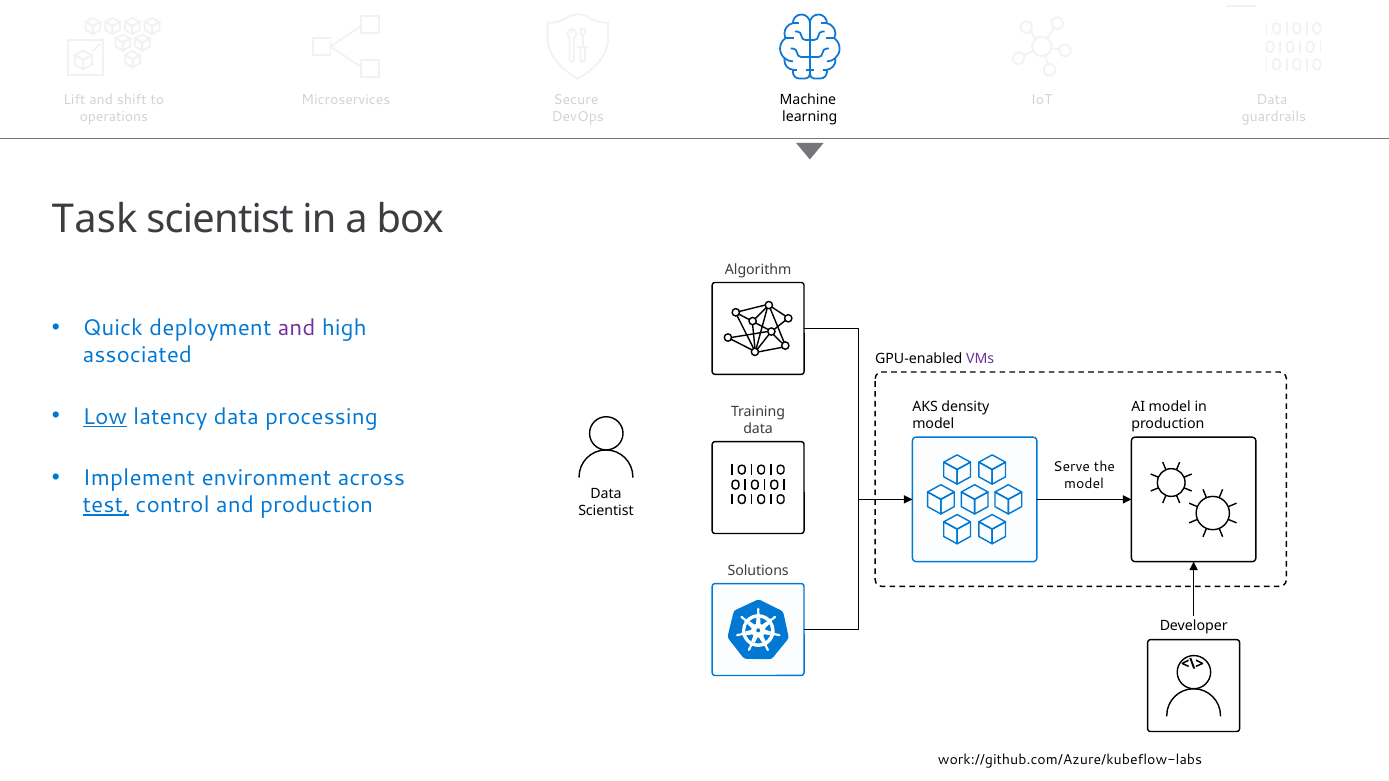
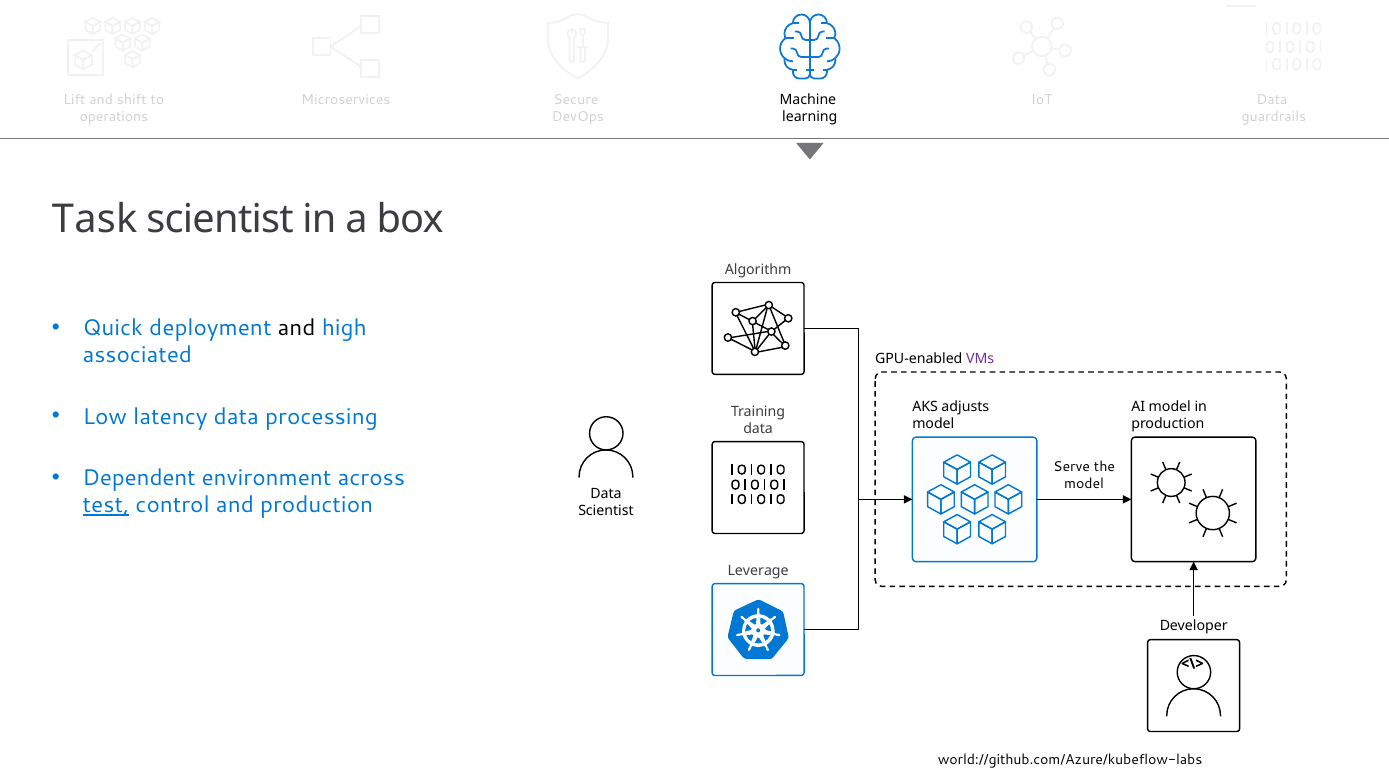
and colour: purple -> black (297, 328)
density: density -> adjusts (965, 407)
Low underline: present -> none (105, 417)
Implement: Implement -> Dependent (139, 478)
Solutions: Solutions -> Leverage (758, 571)
work://github.com/Azure/kubeflow-labs: work://github.com/Azure/kubeflow-labs -> world://github.com/Azure/kubeflow-labs (1070, 760)
